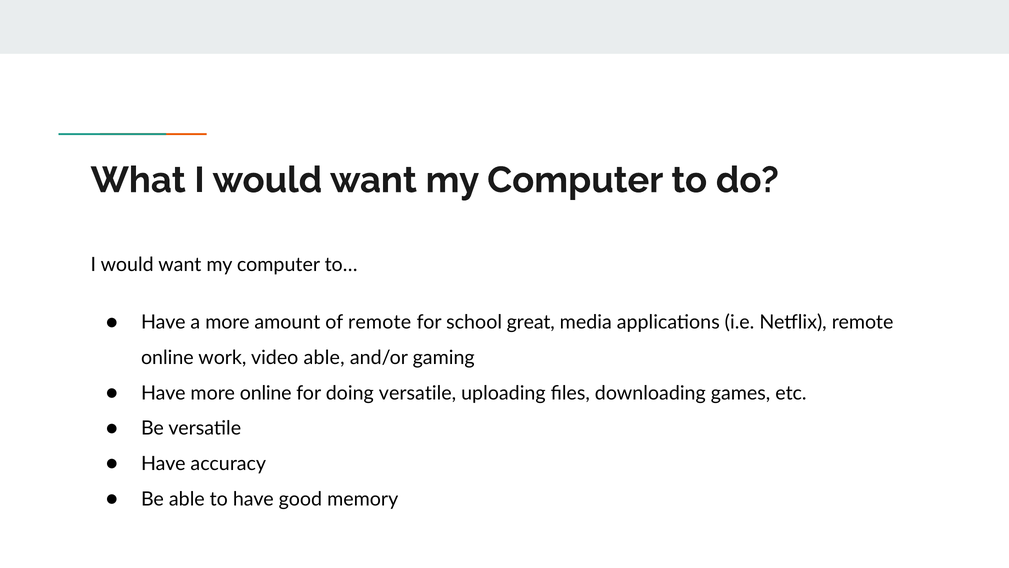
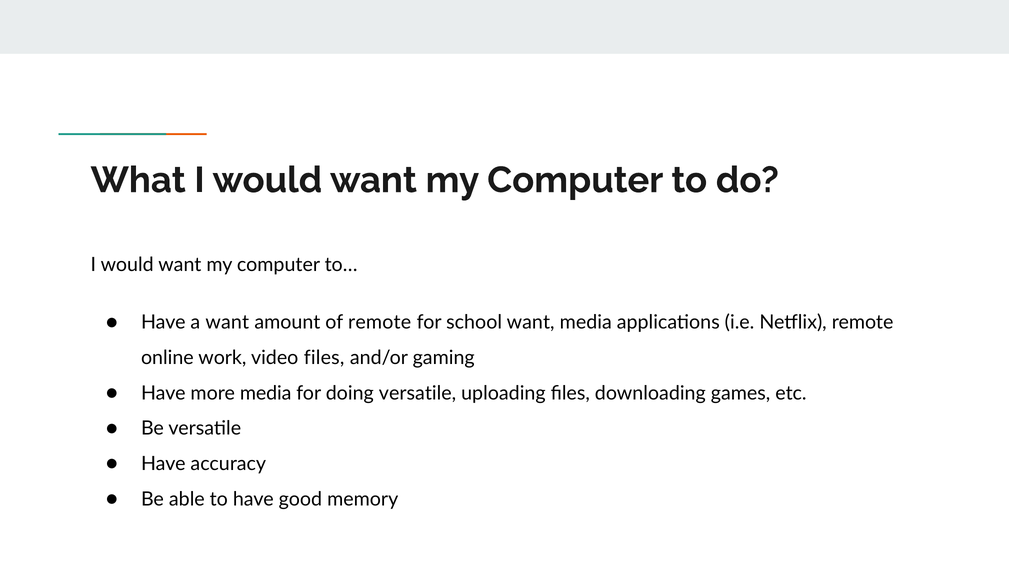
a more: more -> want (227, 322)
school great: great -> want (531, 322)
video able: able -> files (324, 357)
more online: online -> media (266, 393)
